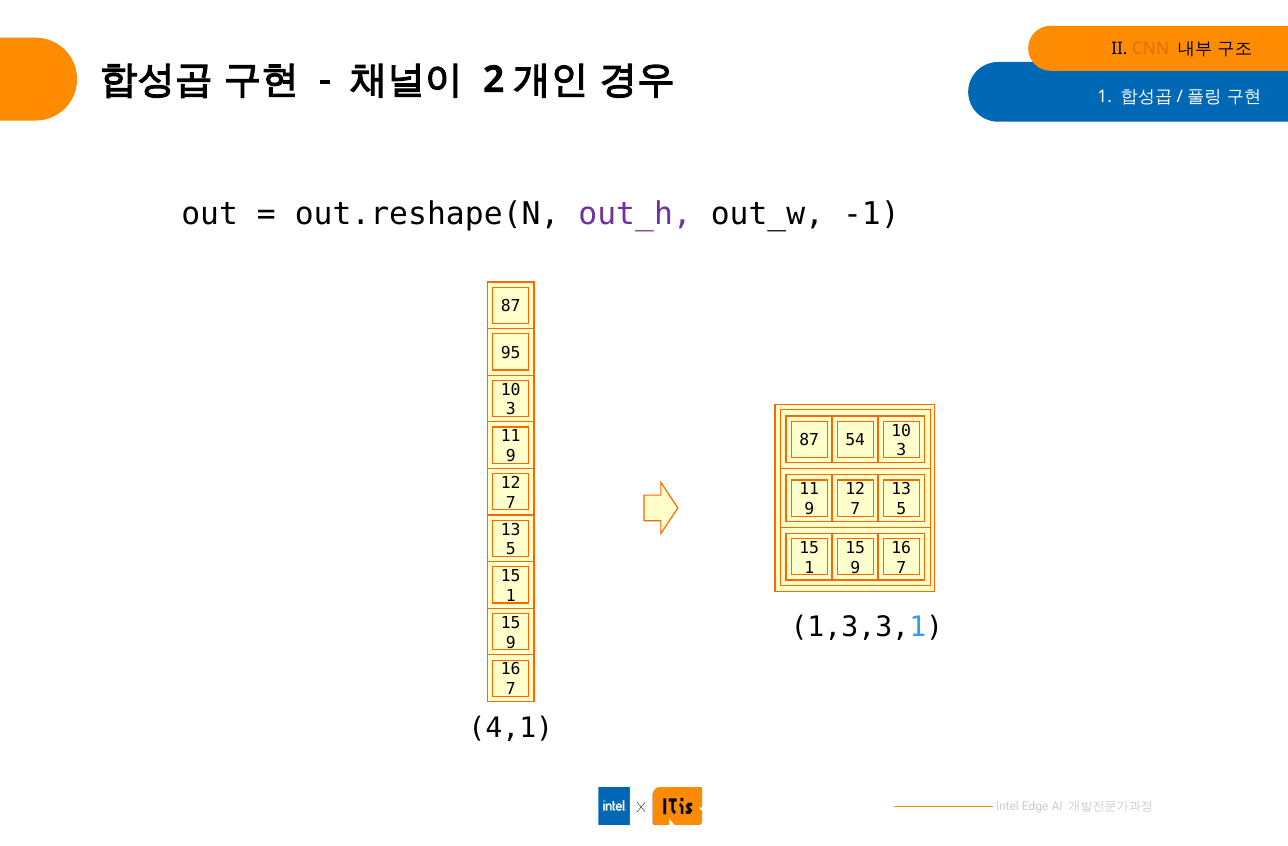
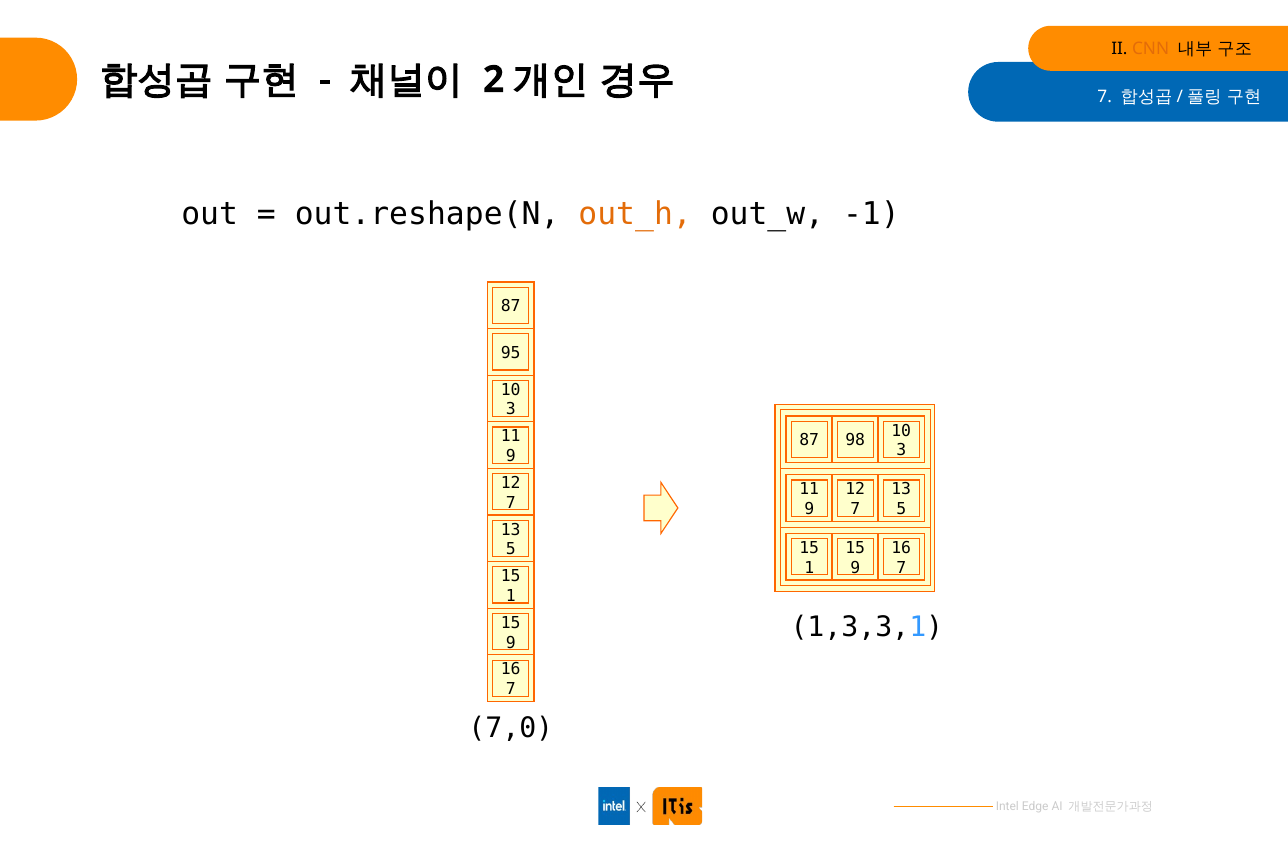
1: 1 -> 7 (1105, 97)
out_h colour: purple -> orange (635, 214)
54: 54 -> 98 (855, 441)
4,1: 4,1 -> 7,0 (511, 729)
